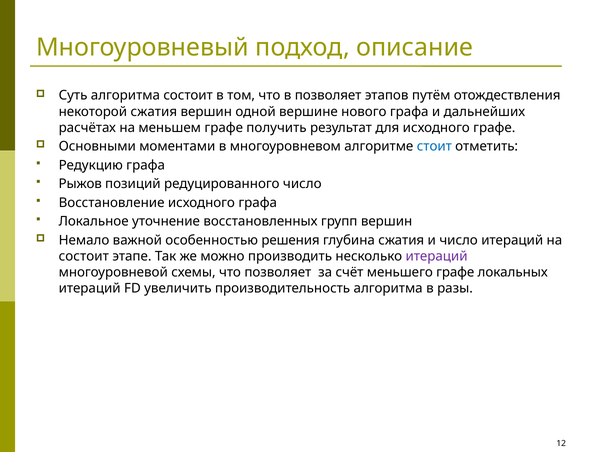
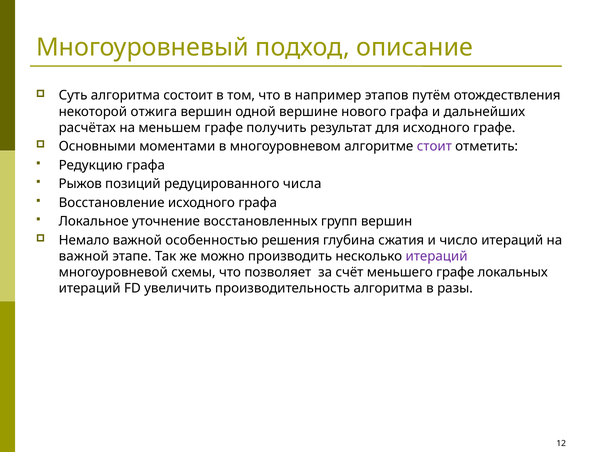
в позволяет: позволяет -> например (328, 95)
некоторой сжатия: сжатия -> отжига (154, 112)
стоит colour: blue -> purple (434, 146)
редуцированного число: число -> числа (302, 184)
состоит: состоит -> важной (84, 256)
